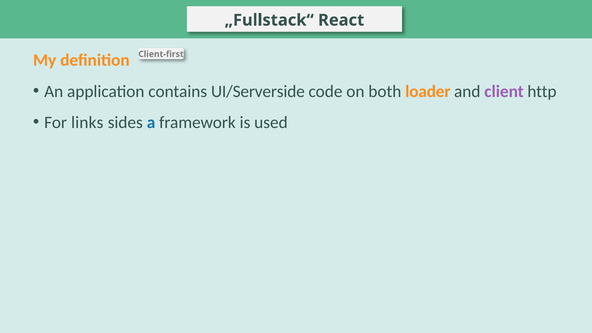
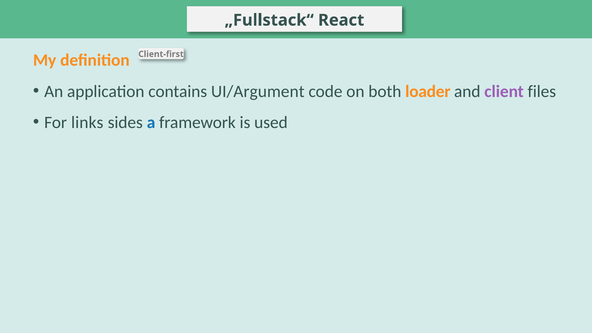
UI/Serverside: UI/Serverside -> UI/Argument (258, 91)
http: http -> files (542, 91)
